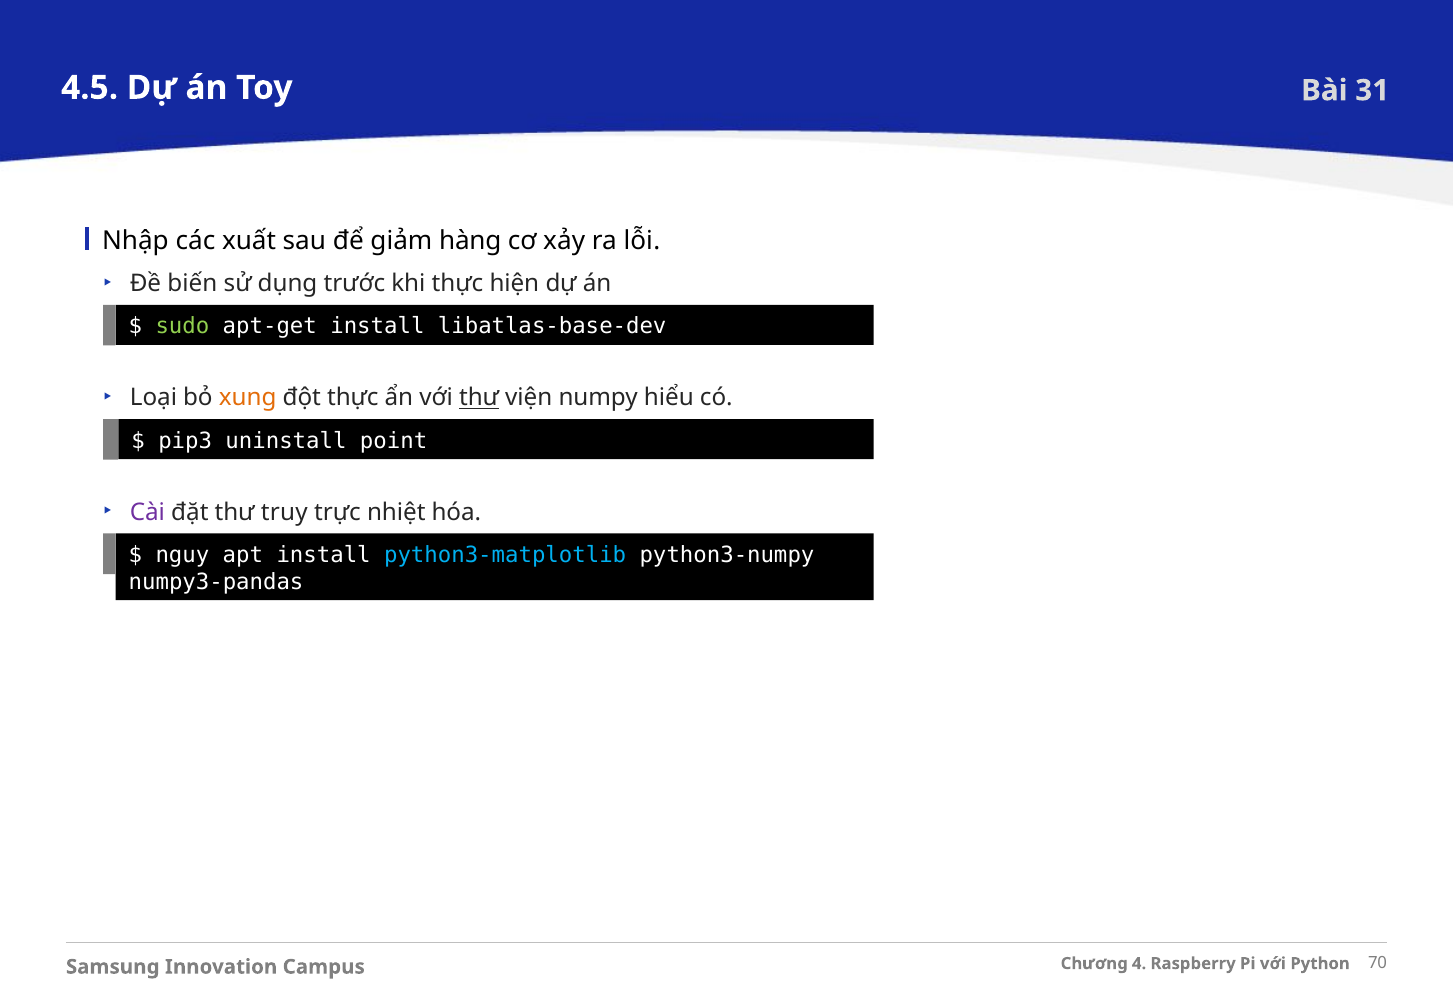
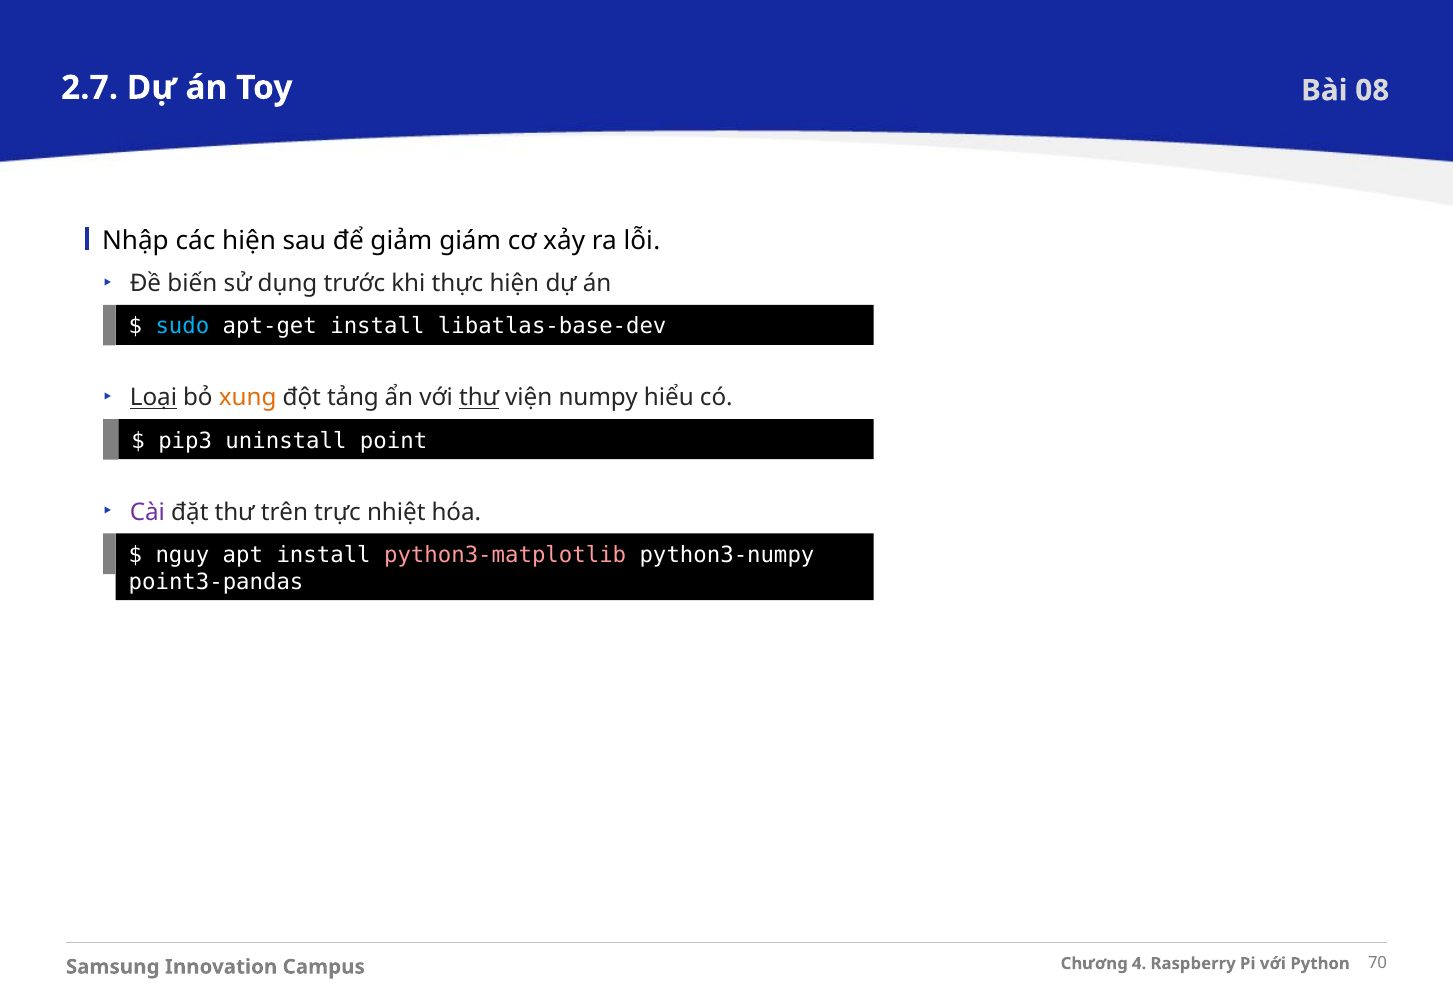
4.5: 4.5 -> 2.7 (90, 88)
31: 31 -> 08 (1372, 90)
các xuất: xuất -> hiện (249, 241)
hàng: hàng -> giám (470, 241)
sudo colour: light green -> light blue (182, 327)
Loại underline: none -> present (154, 398)
đột thực: thực -> tảng (353, 398)
truy: truy -> trên (284, 512)
python3-matplotlib colour: light blue -> pink (505, 555)
numpy3-pandas: numpy3-pandas -> point3-pandas (216, 582)
